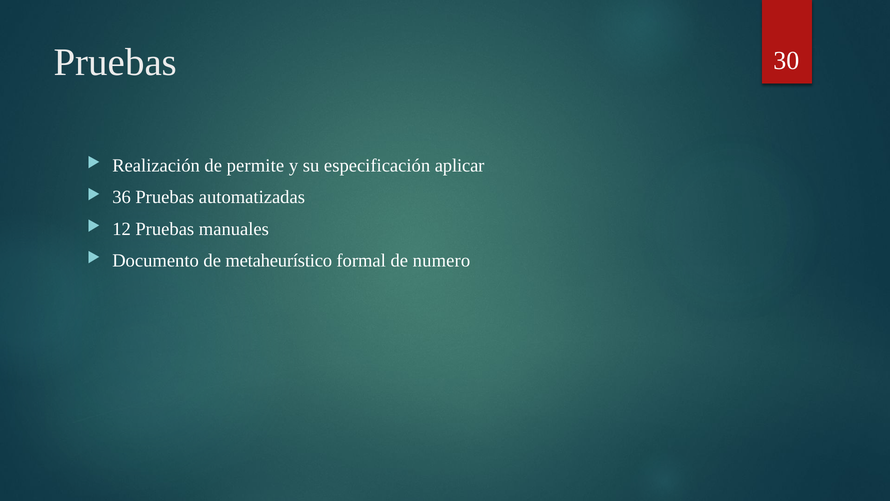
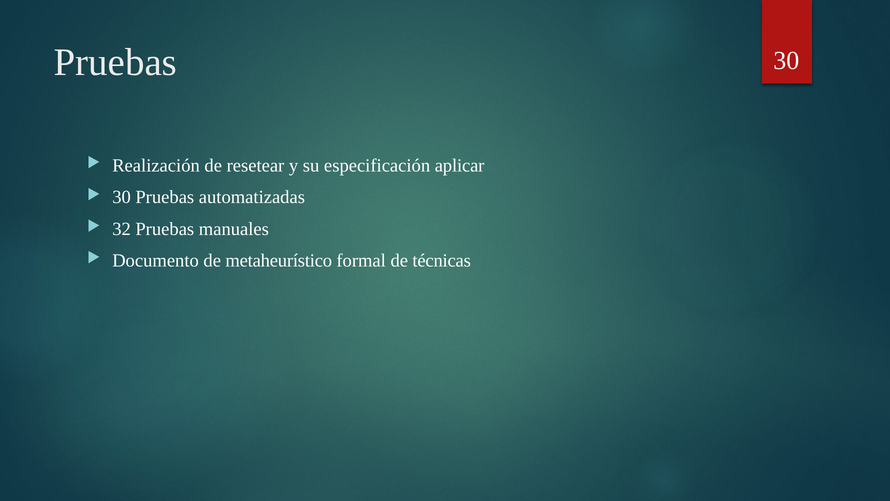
permite: permite -> resetear (255, 166)
36: 36 -> 30 (122, 197)
12: 12 -> 32 (122, 229)
numero: numero -> técnicas (442, 260)
